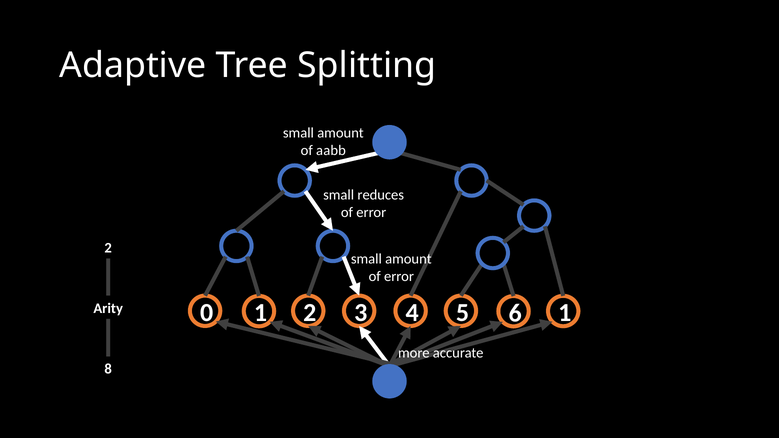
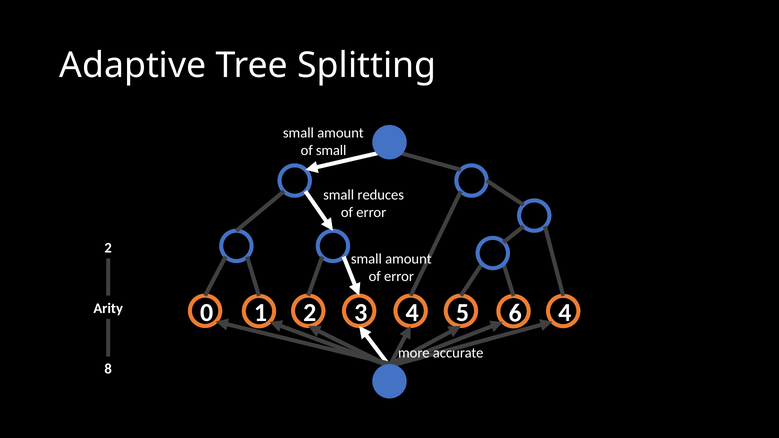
of aabb: aabb -> small (331, 150)
1: 1 -> 4 (565, 313)
